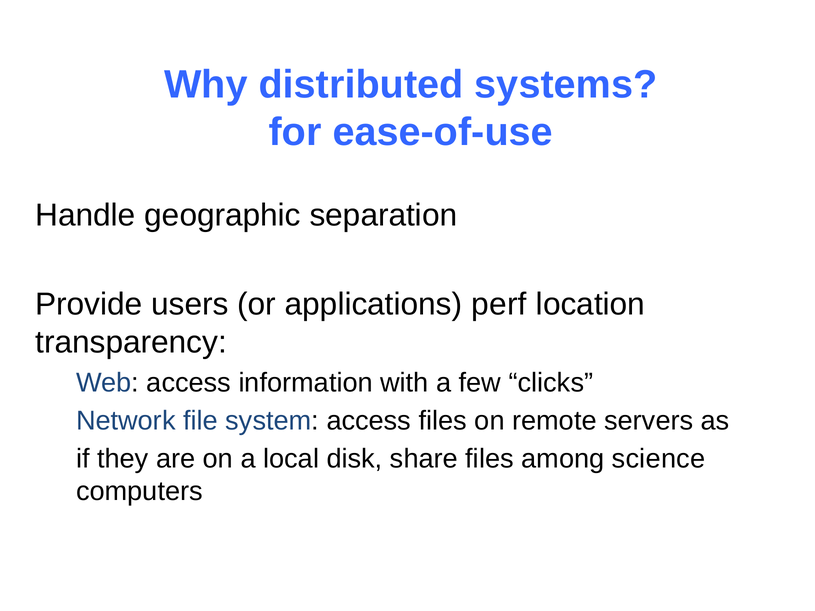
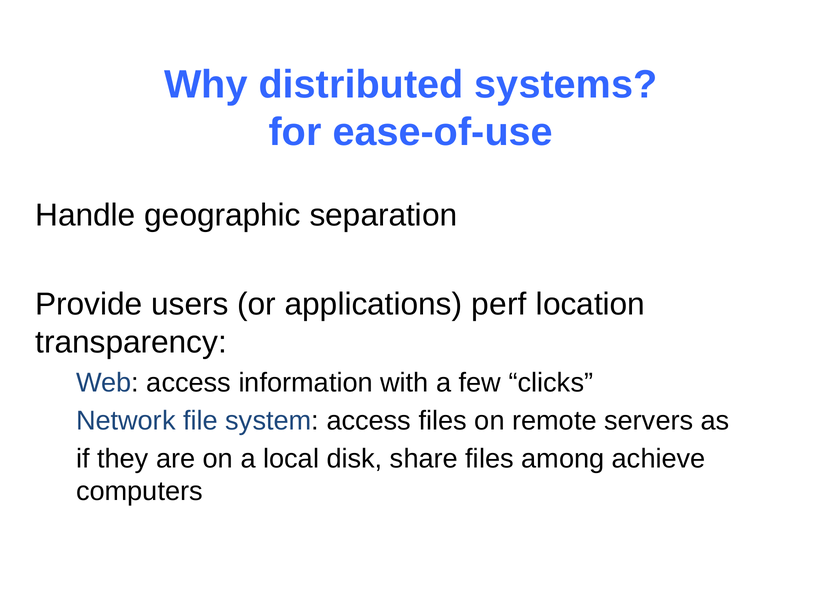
science: science -> achieve (659, 459)
